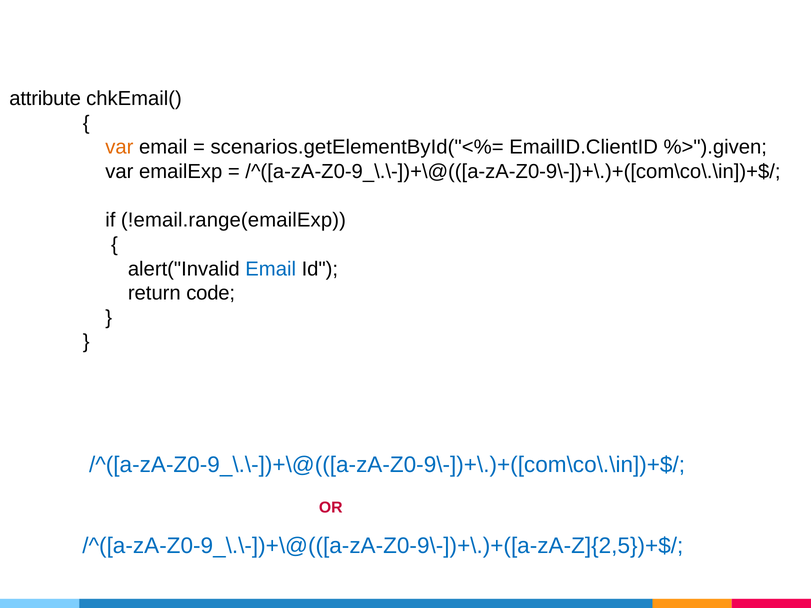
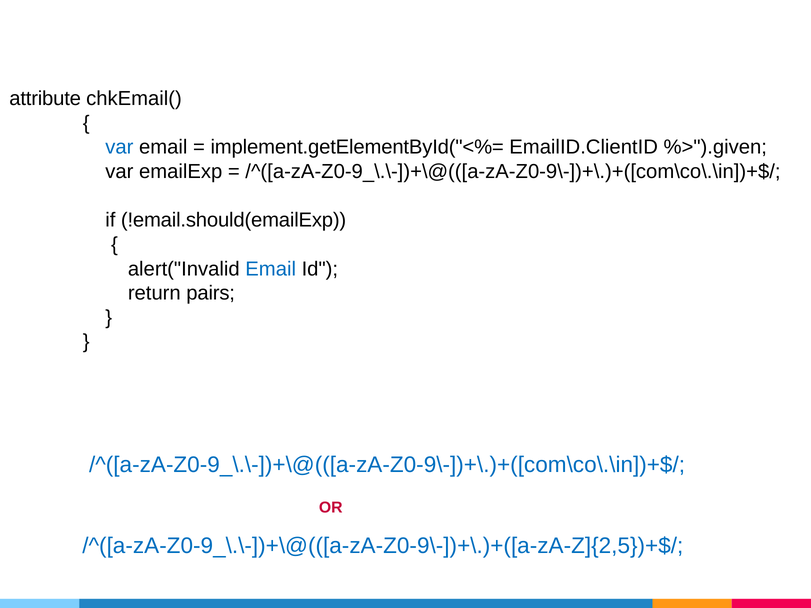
var colour: orange -> blue (119, 147)
scenarios.getElementById("<%=: scenarios.getElementById("<%= -> implement.getElementById("<%= (357, 147)
!email.range(emailExp: !email.range(emailExp -> !email.should(emailExp (234, 220)
code: code -> pairs (211, 293)
